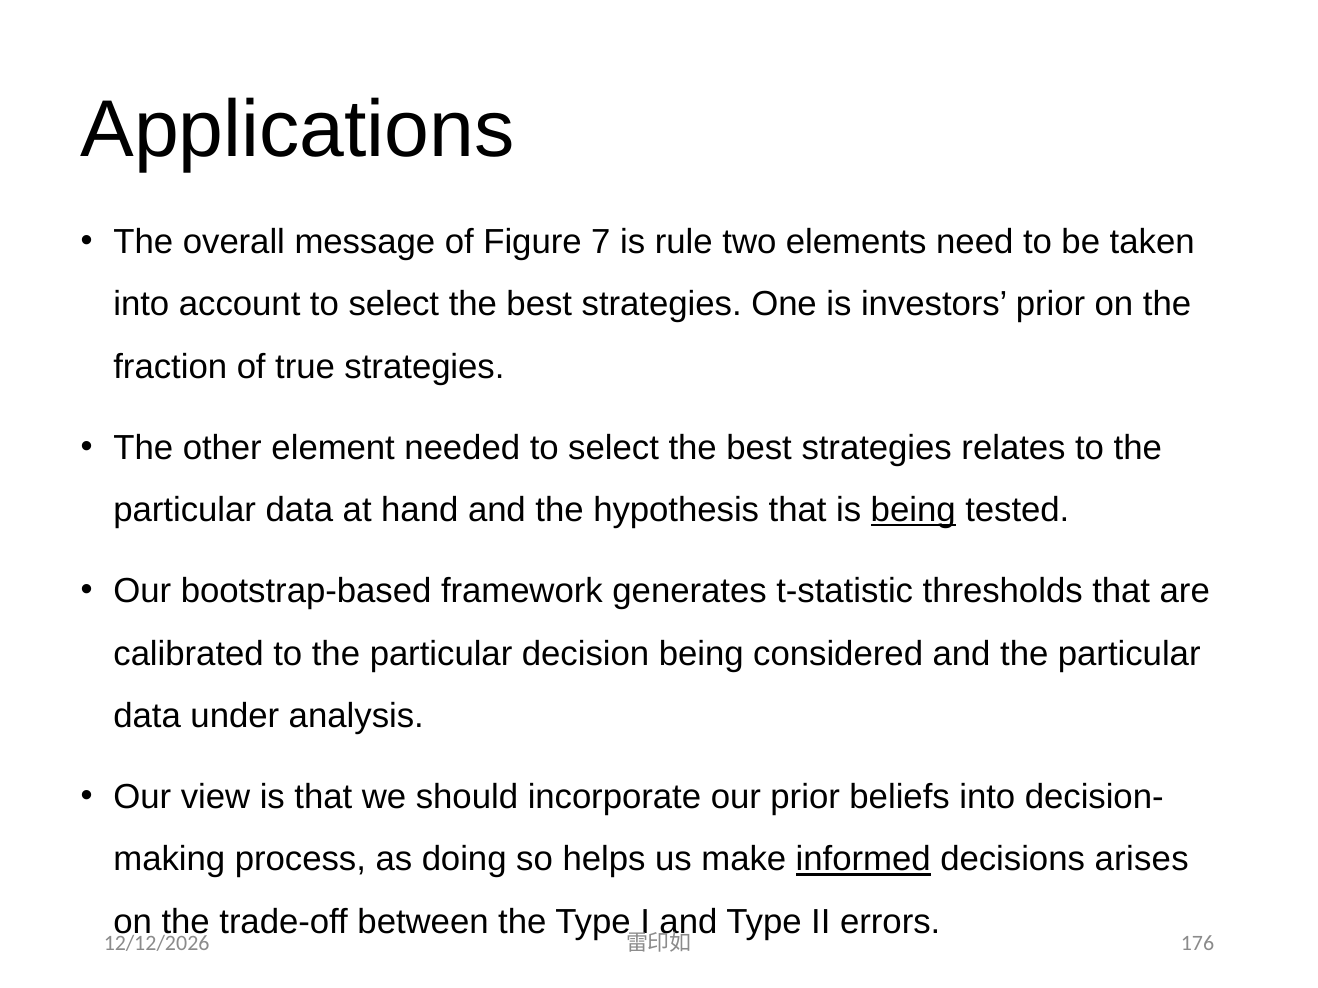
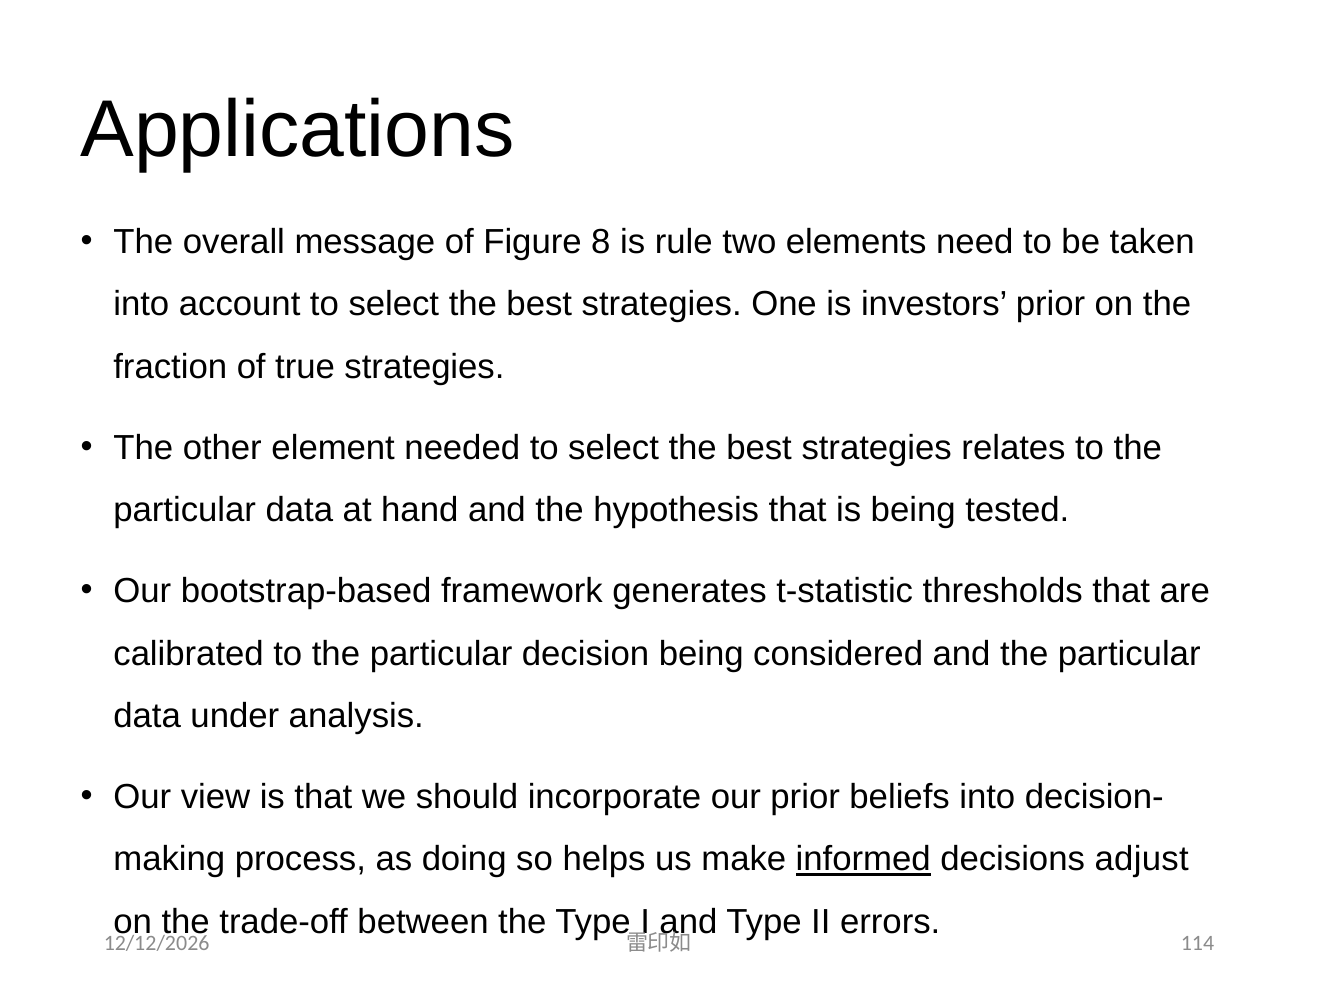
7: 7 -> 8 (601, 242)
being underline: present -> none (913, 510)
arises: arises -> adjust (1142, 860)
176: 176 -> 114 (1198, 944)
